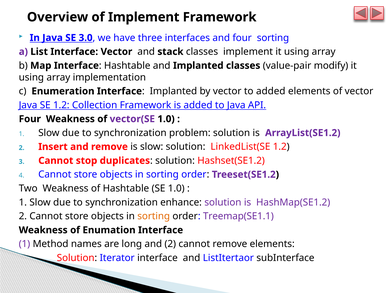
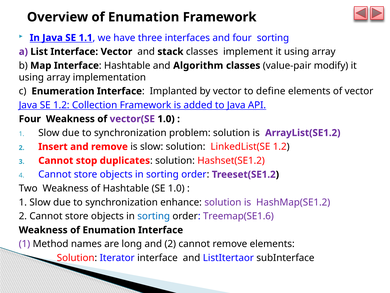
Overview of Implement: Implement -> Enumation (144, 17)
3.0: 3.0 -> 1.1 (86, 38)
and Implanted: Implanted -> Algorithm (198, 65)
to added: added -> define (271, 91)
sorting colour: orange -> blue (154, 216)
Treemap(SE1.1: Treemap(SE1.1 -> Treemap(SE1.6 (238, 216)
